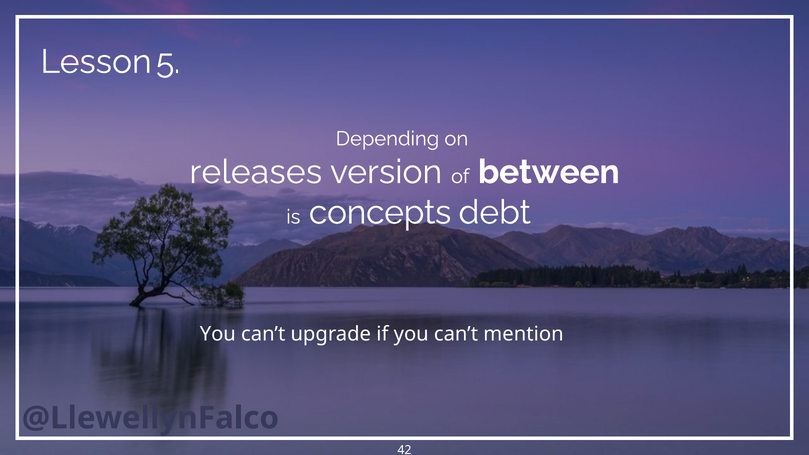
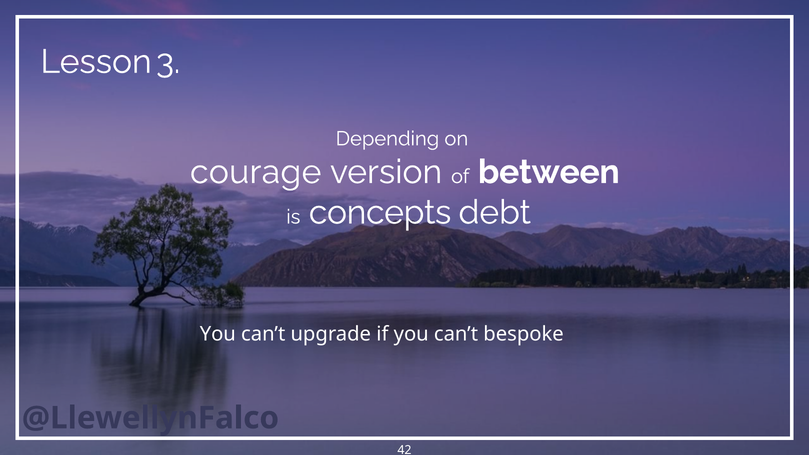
5: 5 -> 3 (168, 62)
releases: releases -> courage (256, 172)
mention: mention -> bespoke (524, 334)
